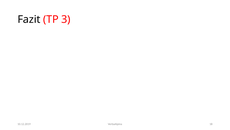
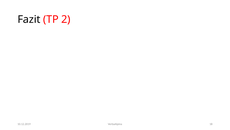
3: 3 -> 2 (66, 19)
